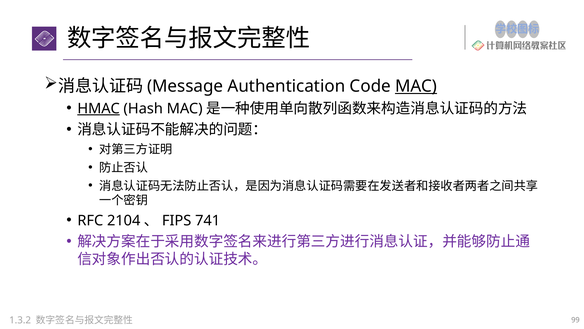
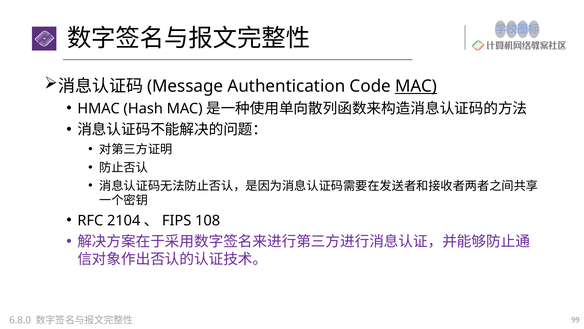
HMAC underline: present -> none (99, 108)
741: 741 -> 108 (208, 220)
1.3.2: 1.3.2 -> 6.8.0 (20, 320)
